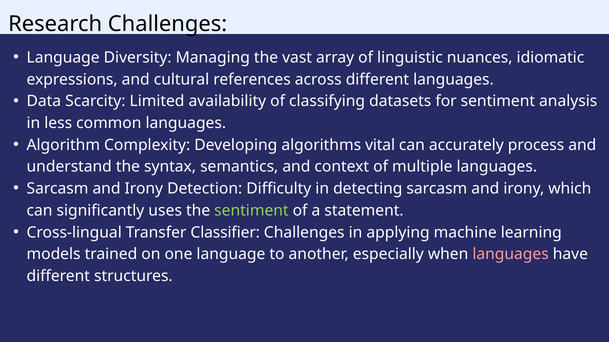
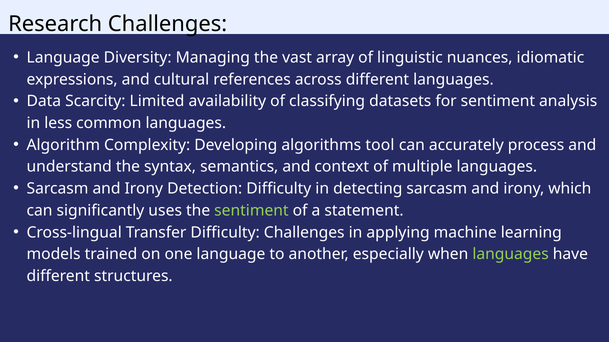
vital: vital -> tool (380, 145)
Transfer Classifier: Classifier -> Difficulty (225, 233)
languages colour: pink -> light green (511, 255)
